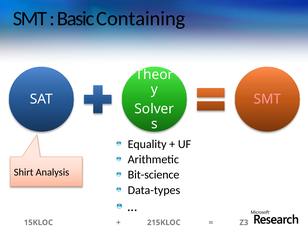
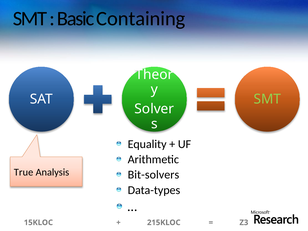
SMT colour: pink -> light green (267, 99)
Shirt: Shirt -> True (24, 172)
Bit-science: Bit-science -> Bit-solvers (153, 175)
